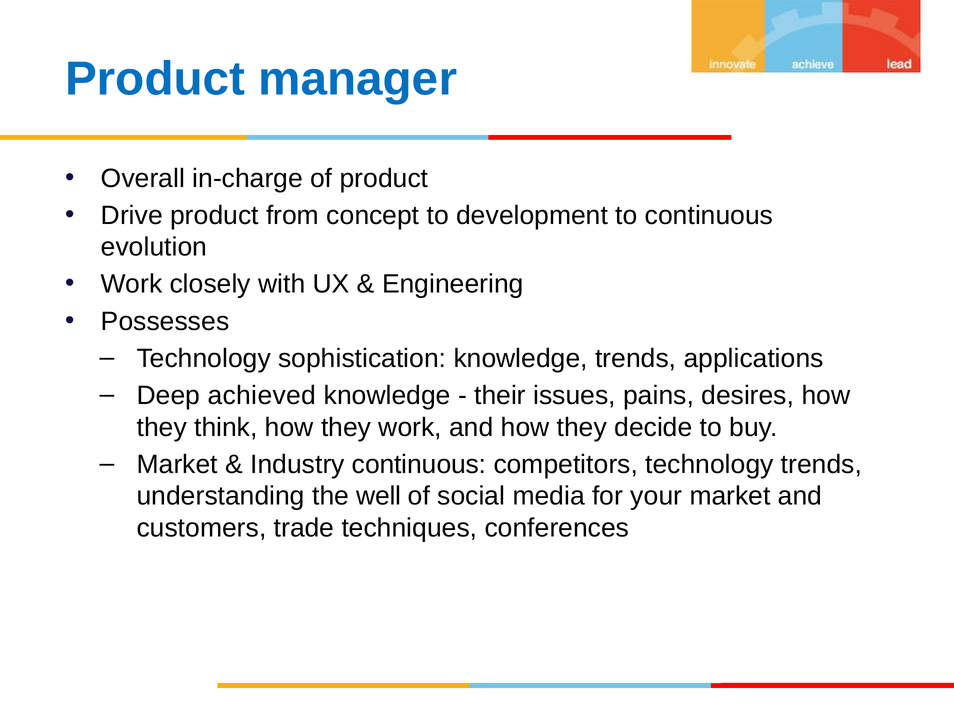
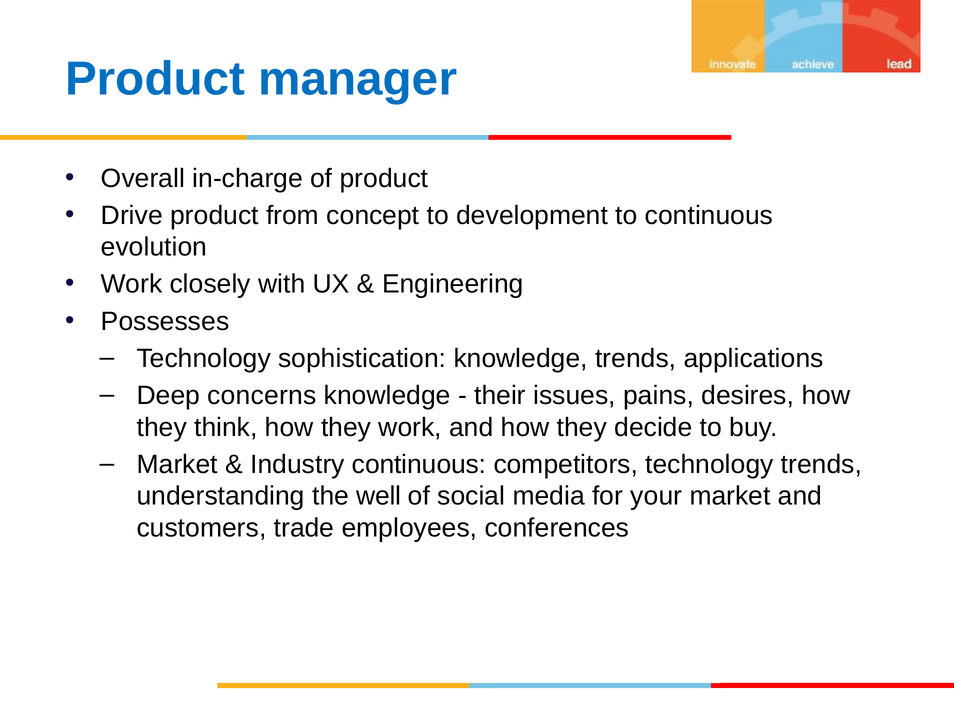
achieved: achieved -> concerns (262, 396)
techniques: techniques -> employees (409, 528)
